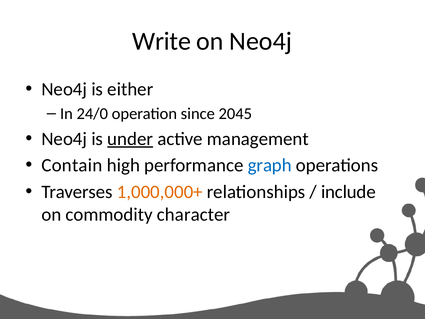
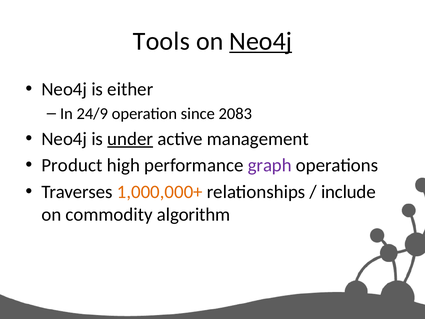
Write: Write -> Tools (161, 41)
Neo4j underline: none -> present (261, 41)
24/0: 24/0 -> 24/9 (92, 114)
2045: 2045 -> 2083 (235, 114)
Contain: Contain -> Product (72, 165)
graph colour: blue -> purple (270, 165)
character: character -> algorithm (194, 214)
